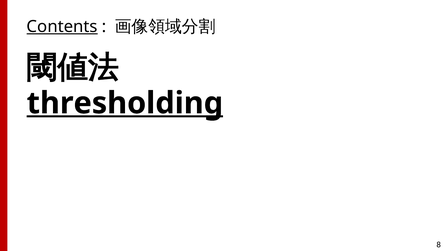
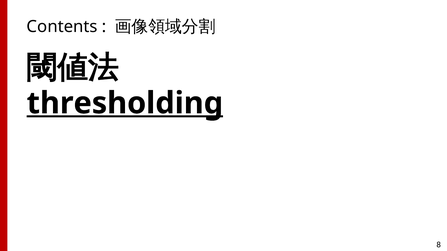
Contents underline: present -> none (62, 27)
